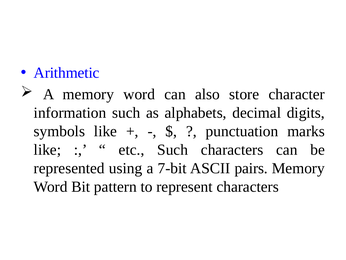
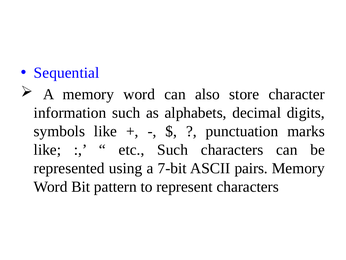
Arithmetic: Arithmetic -> Sequential (67, 73)
